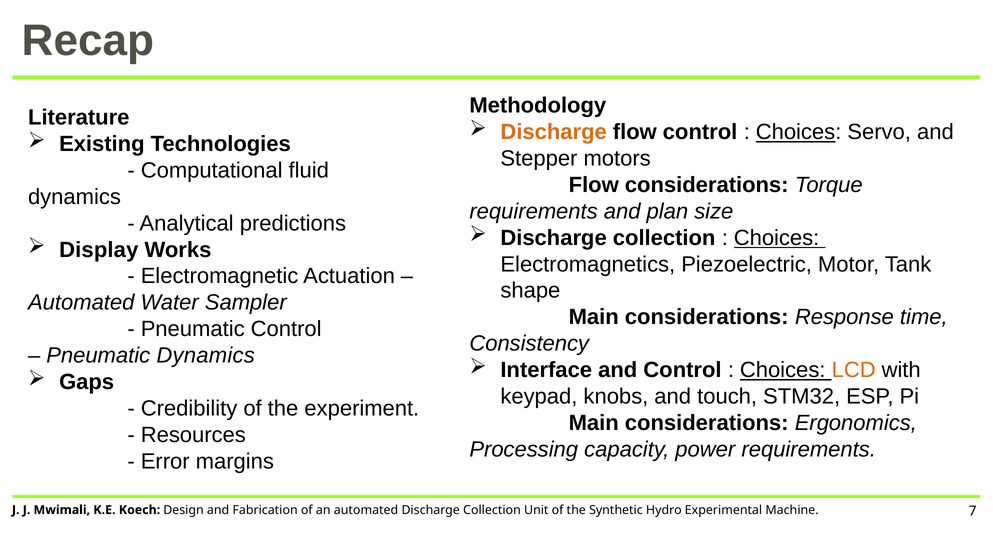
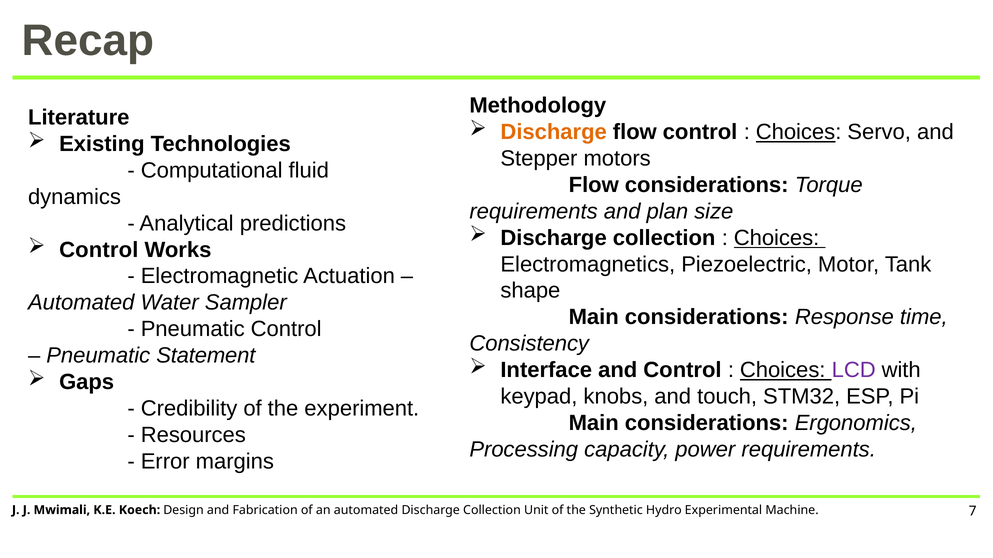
Display: Display -> Control (99, 250)
Pneumatic Dynamics: Dynamics -> Statement (206, 356)
LCD colour: orange -> purple (854, 370)
